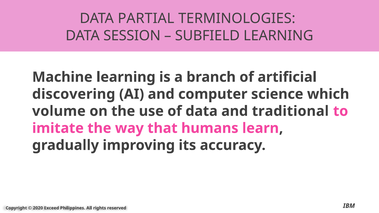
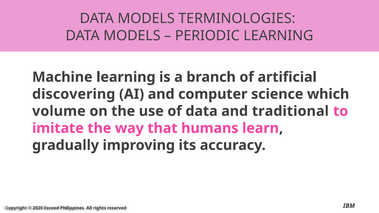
PARTIAL: PARTIAL -> MODELS (146, 19)
SESSION: SESSION -> MODELS (132, 36)
SUBFIELD: SUBFIELD -> PERIODIC (207, 36)
